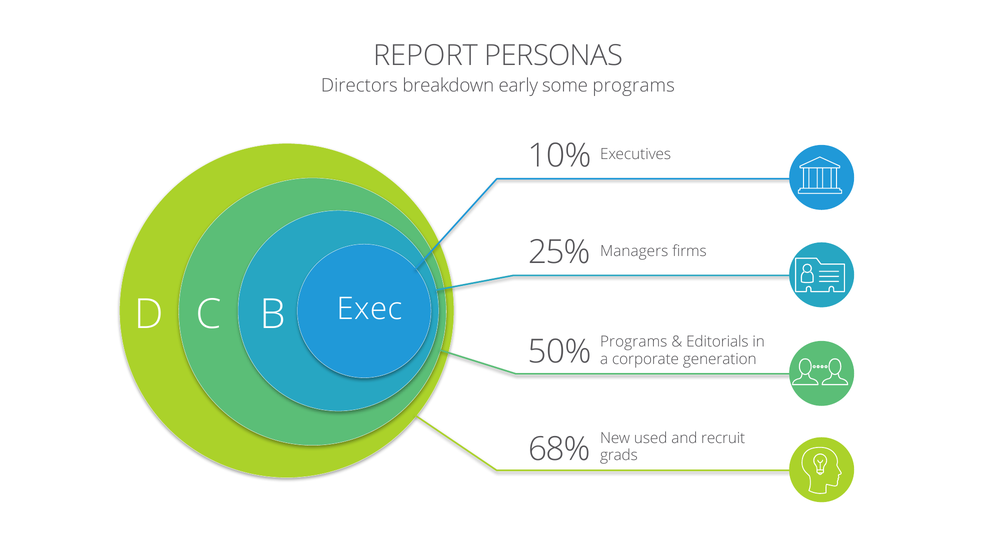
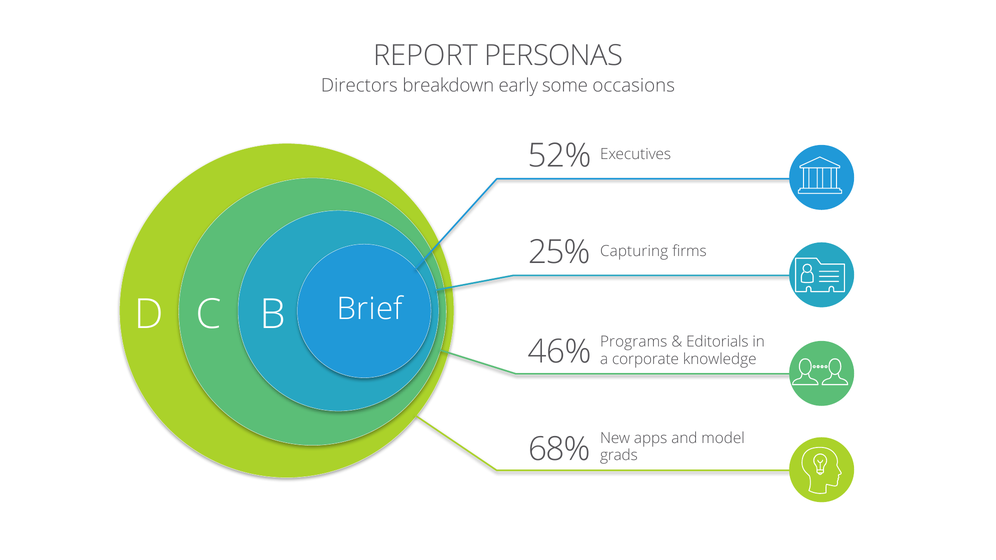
some programs: programs -> occasions (634, 86)
10%: 10% -> 52% (560, 156)
Managers: Managers -> Capturing (634, 251)
Exec: Exec -> Brief (370, 309)
50%: 50% -> 46% (560, 352)
generation: generation -> knowledge (720, 359)
used: used -> apps (651, 438)
recruit: recruit -> model (723, 438)
